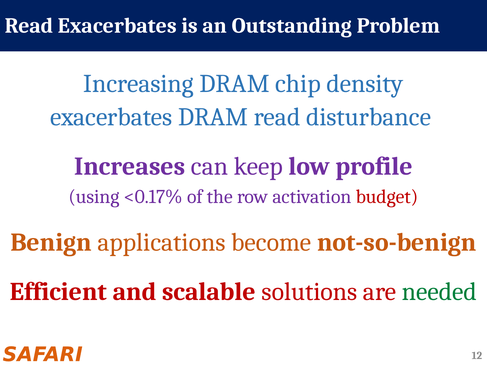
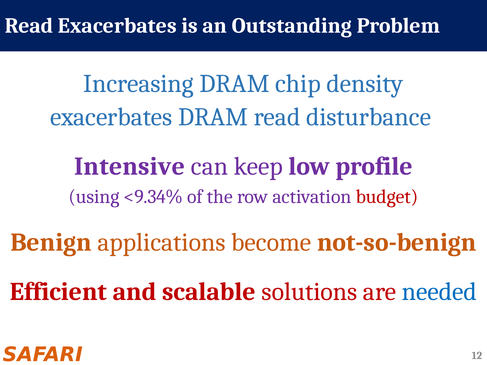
Increases: Increases -> Intensive (130, 166)
<0.17%: <0.17% -> <9.34% (153, 197)
needed colour: green -> blue (439, 292)
